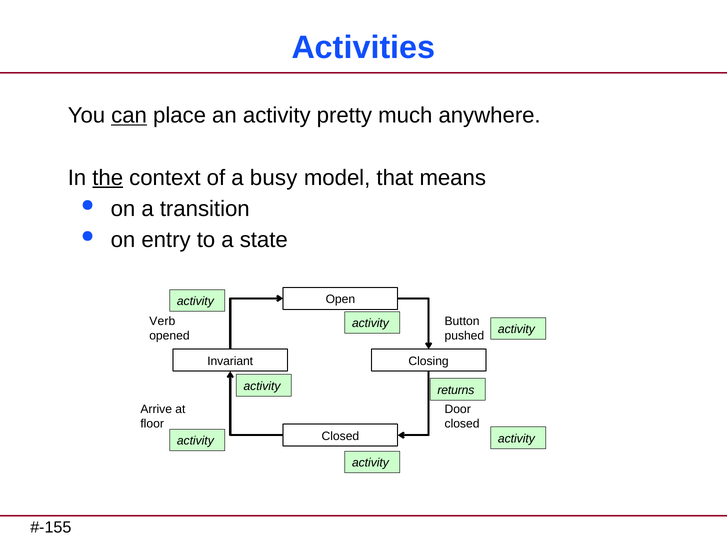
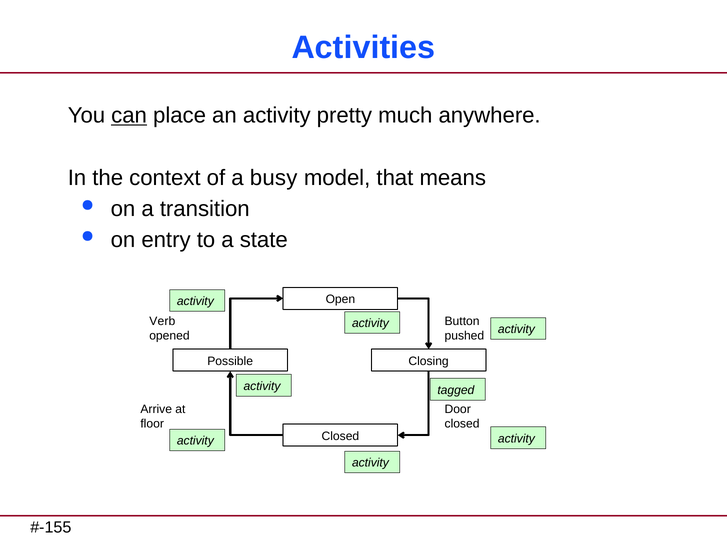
the underline: present -> none (108, 178)
Invariant: Invariant -> Possible (230, 361)
returns: returns -> tagged (456, 390)
